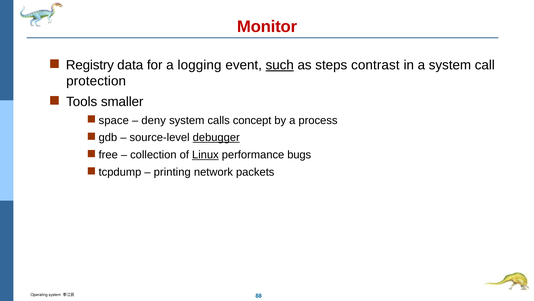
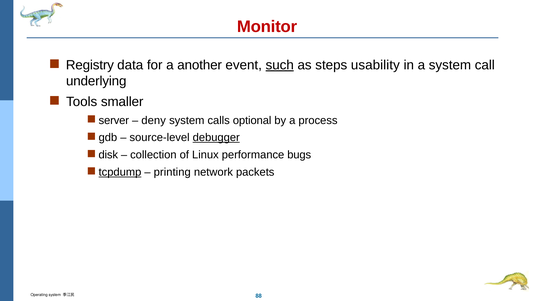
logging: logging -> another (200, 65)
contrast: contrast -> usability (375, 65)
protection: protection -> underlying (96, 81)
space: space -> server (114, 120)
concept: concept -> optional (252, 120)
free: free -> disk (108, 155)
Linux underline: present -> none (205, 155)
tcpdump underline: none -> present (120, 172)
